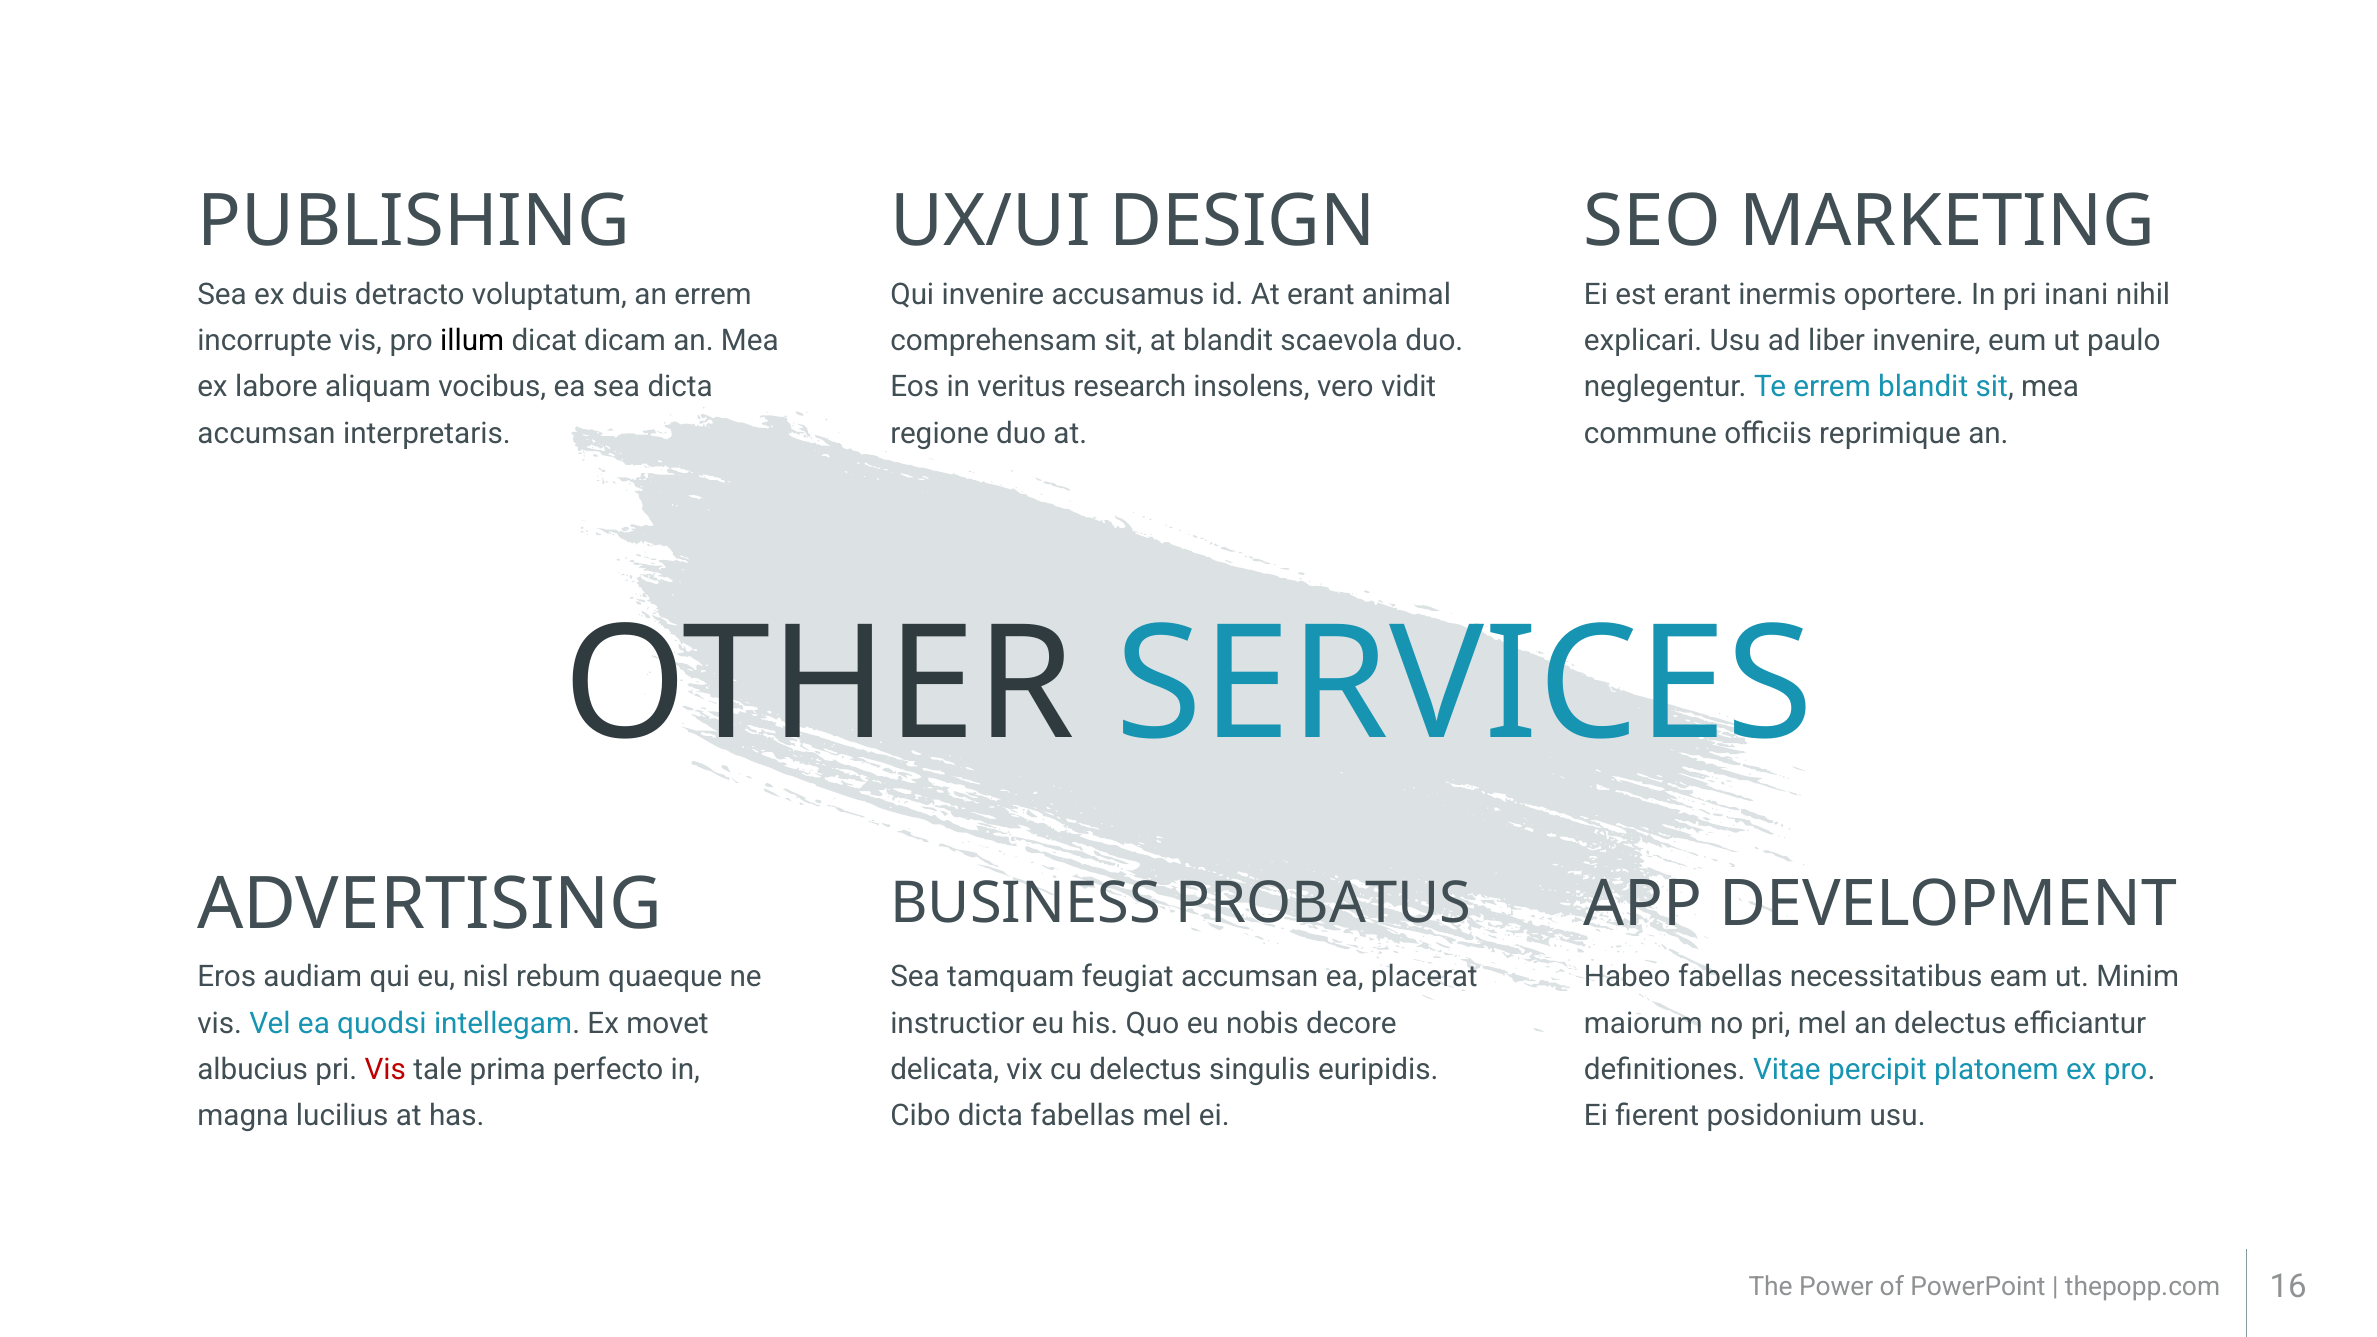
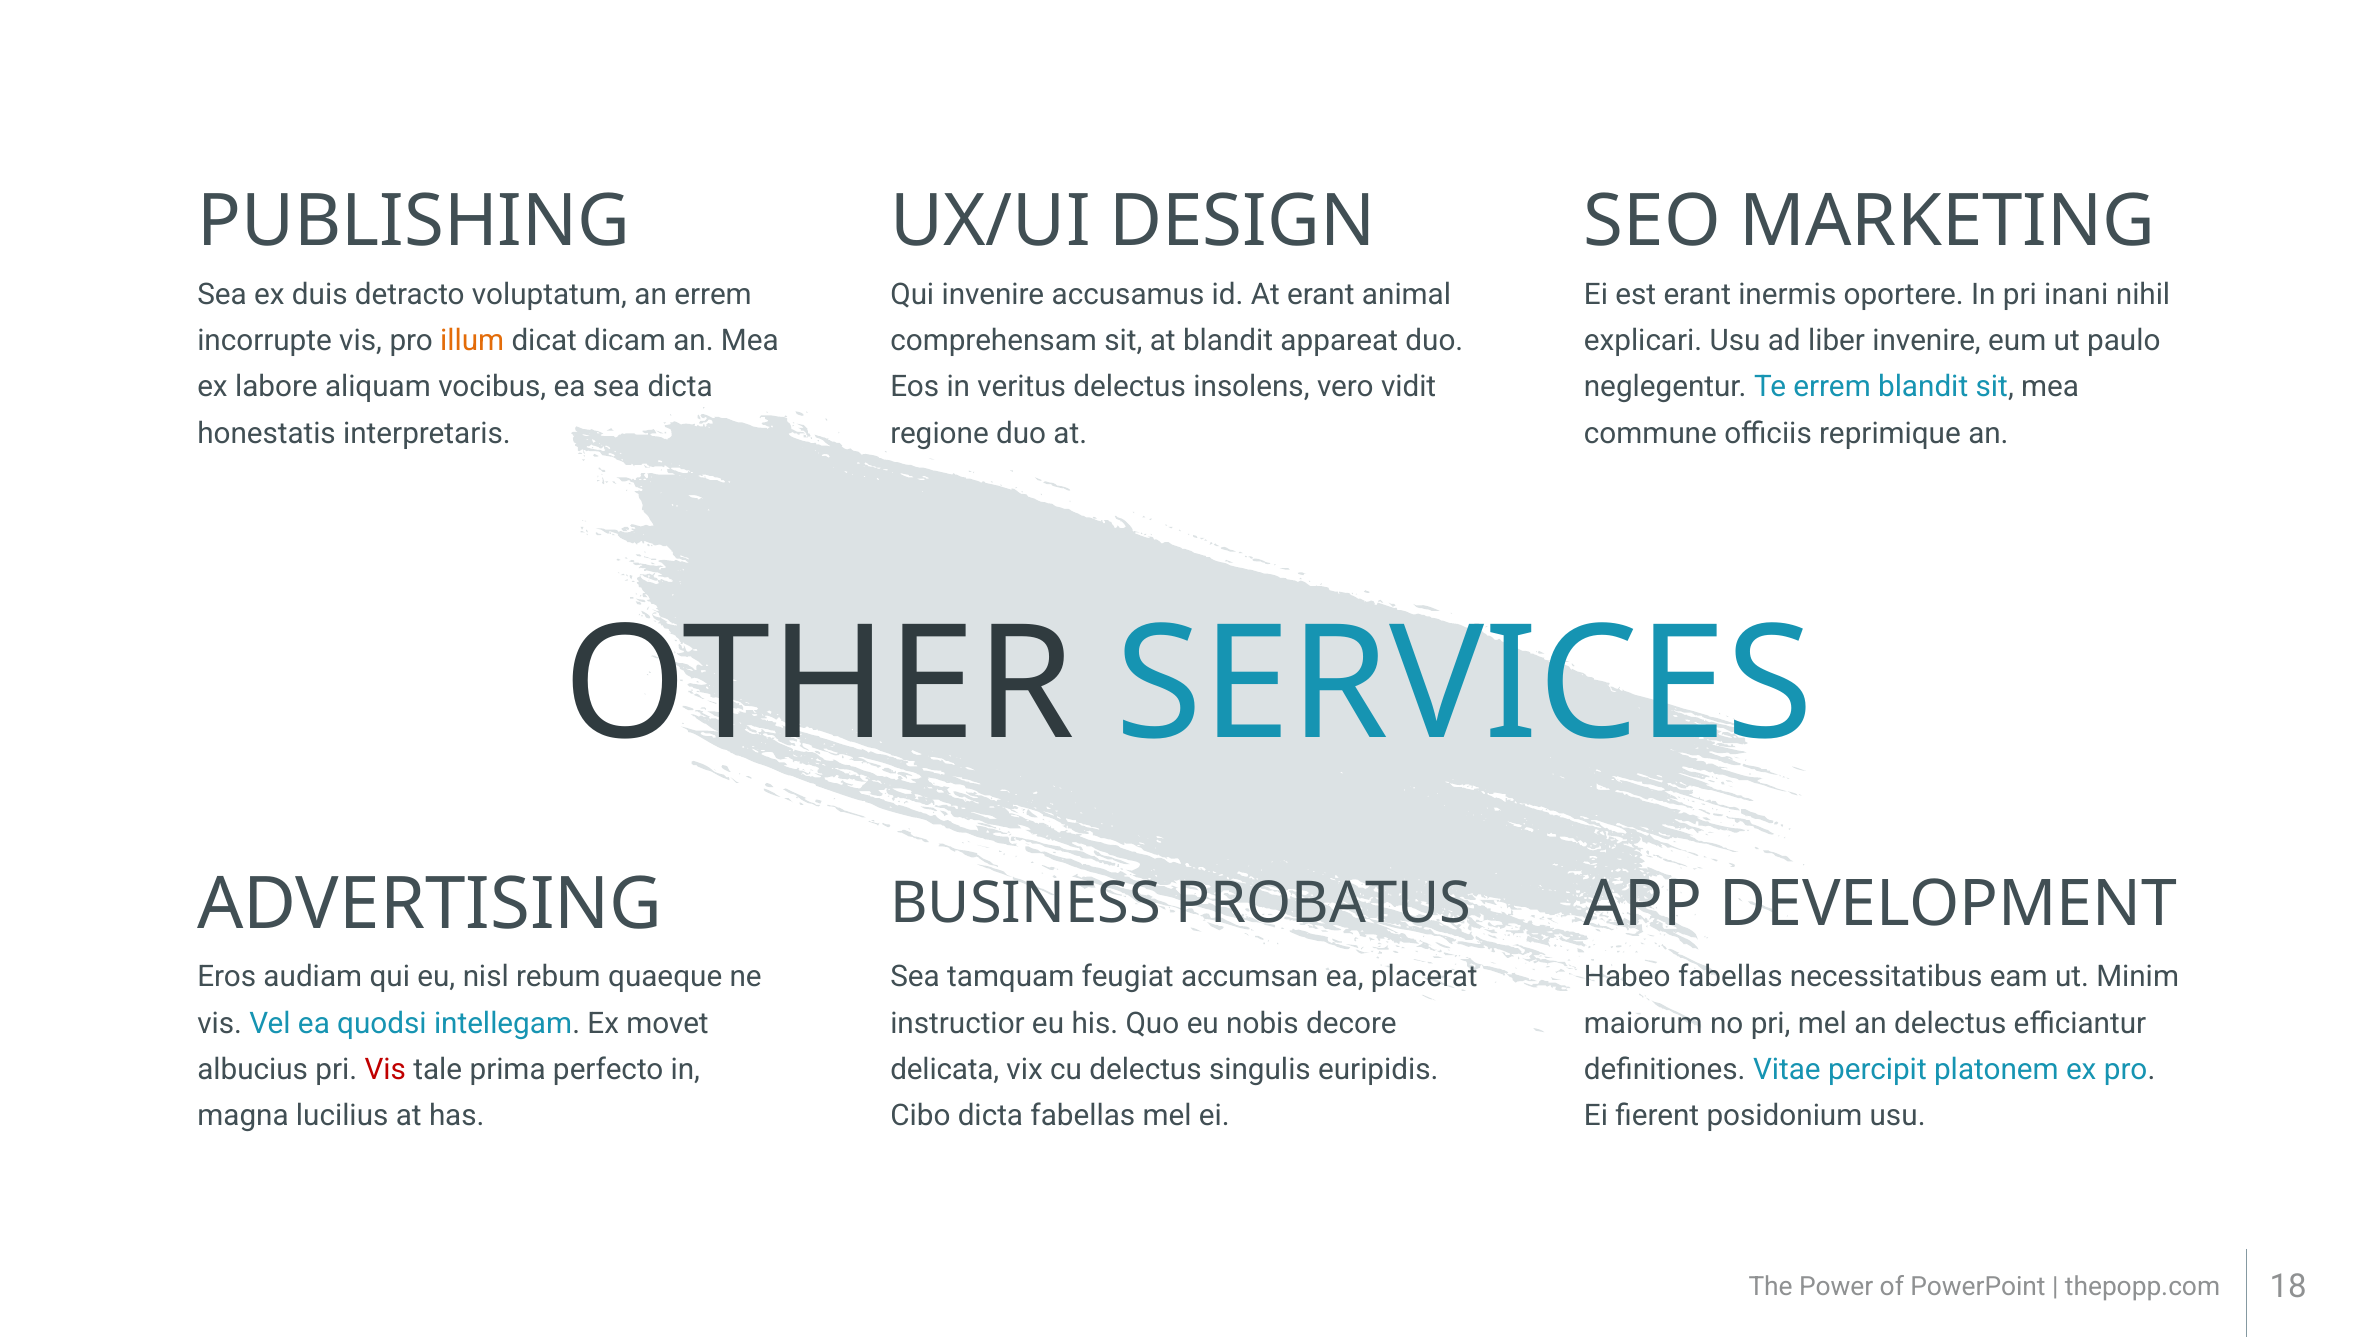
illum colour: black -> orange (472, 341)
scaevola: scaevola -> appareat (1339, 341)
veritus research: research -> delectus (1130, 387)
accumsan: accumsan -> honestatis (267, 433)
16: 16 -> 18 (2288, 1287)
